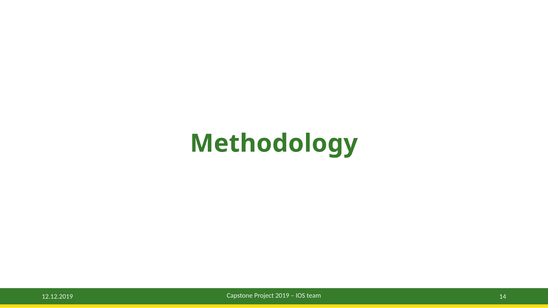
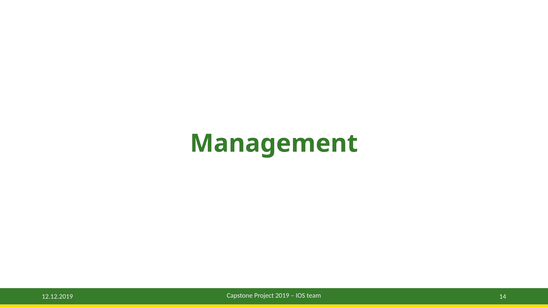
Methodology: Methodology -> Management (274, 144)
